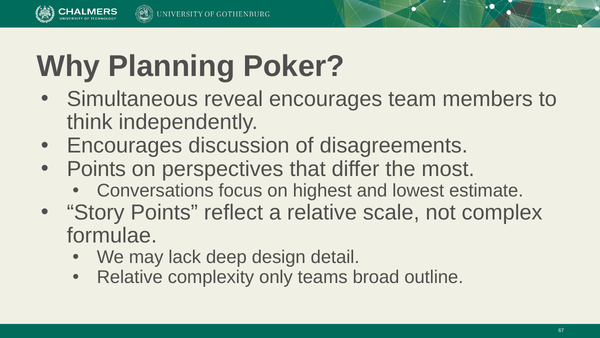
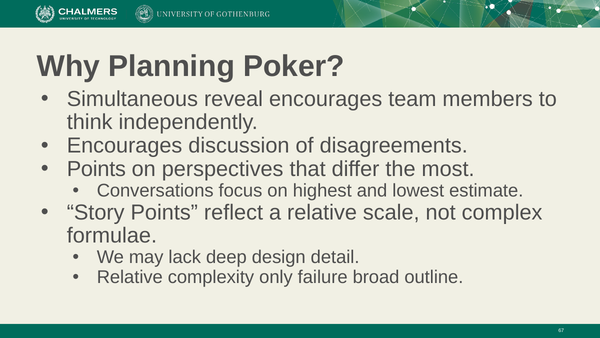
teams: teams -> failure (323, 277)
